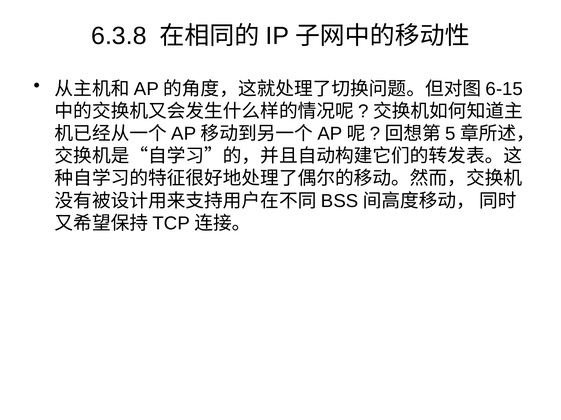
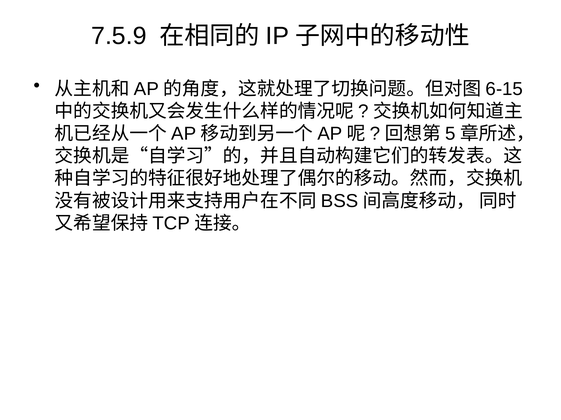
6.3.8: 6.3.8 -> 7.5.9 (119, 36)
